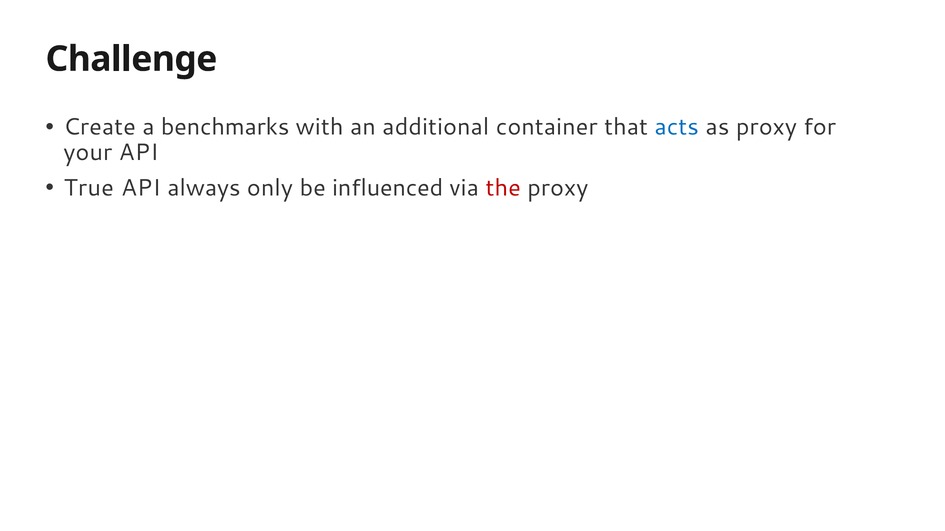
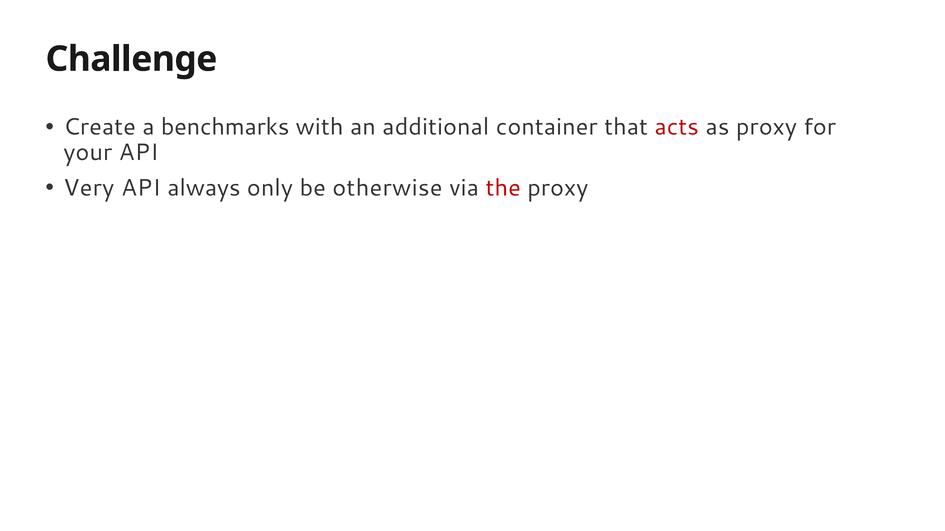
acts colour: blue -> red (677, 127)
True: True -> Very (89, 188)
influenced: influenced -> otherwise (387, 188)
